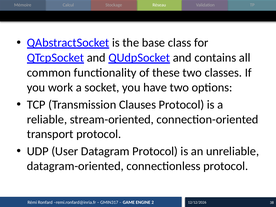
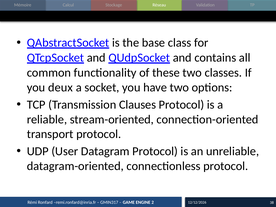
work: work -> deux (60, 87)
